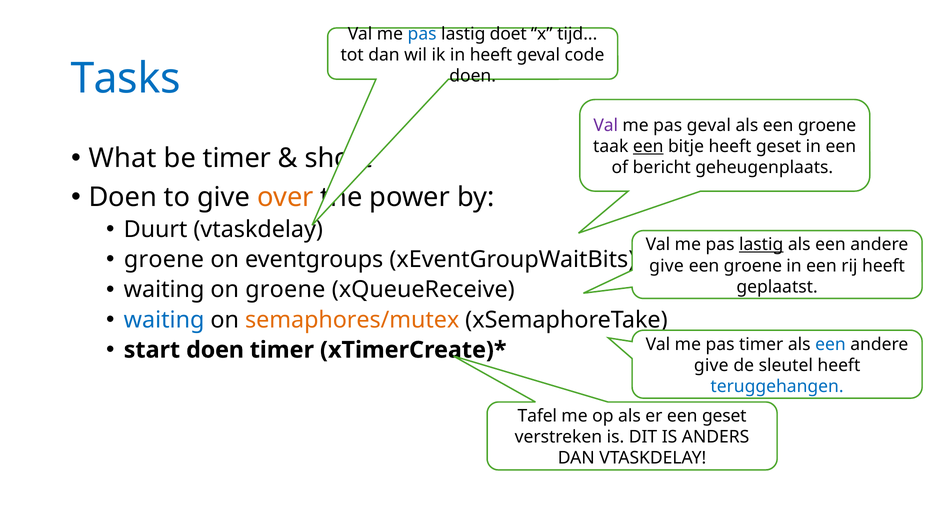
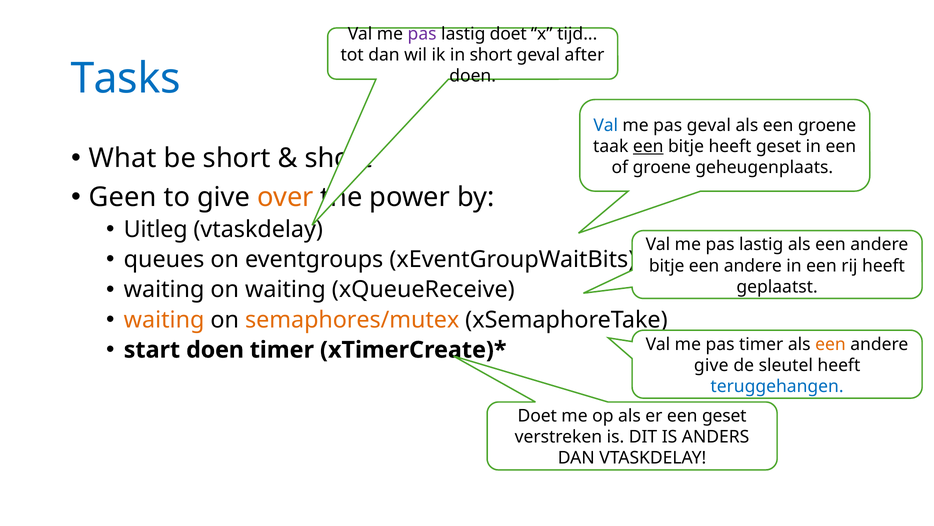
pas colour: blue -> purple (422, 34)
in heeft: heeft -> short (491, 55)
code: code -> after (584, 55)
Val colour: purple -> blue (606, 125)
be timer: timer -> short (237, 158)
of bericht: bericht -> groene (662, 167)
Doen: Doen -> Geen (123, 197)
Duurt: Duurt -> Uitleg (156, 229)
lastig underline: present -> none (761, 244)
groene: groene -> queues (164, 259)
give: give -> bitje (667, 265)
groene: groene -> andere (753, 265)
on groene: groene -> waiting (285, 289)
waiting colour: blue -> orange (164, 319)
een colour: blue -> orange (830, 344)
Tafel: Tafel -> Doet (537, 416)
